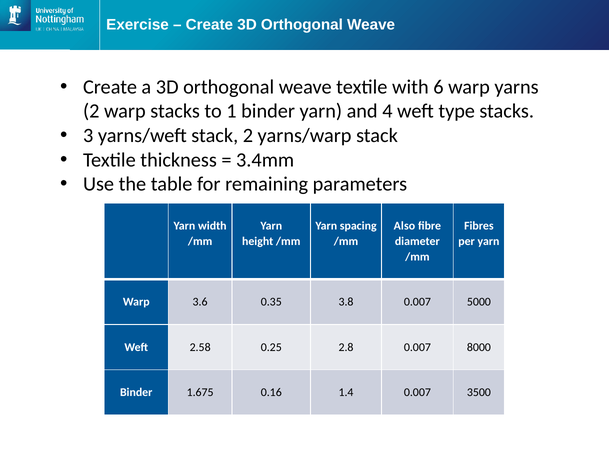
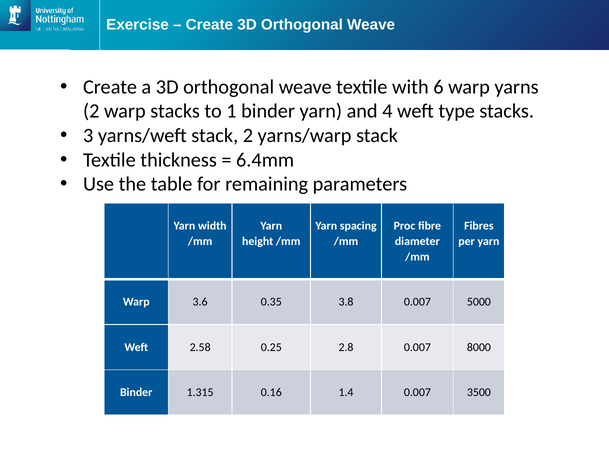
3.4mm: 3.4mm -> 6.4mm (265, 160)
Also: Also -> Proc (405, 226)
1.675: 1.675 -> 1.315 (200, 393)
